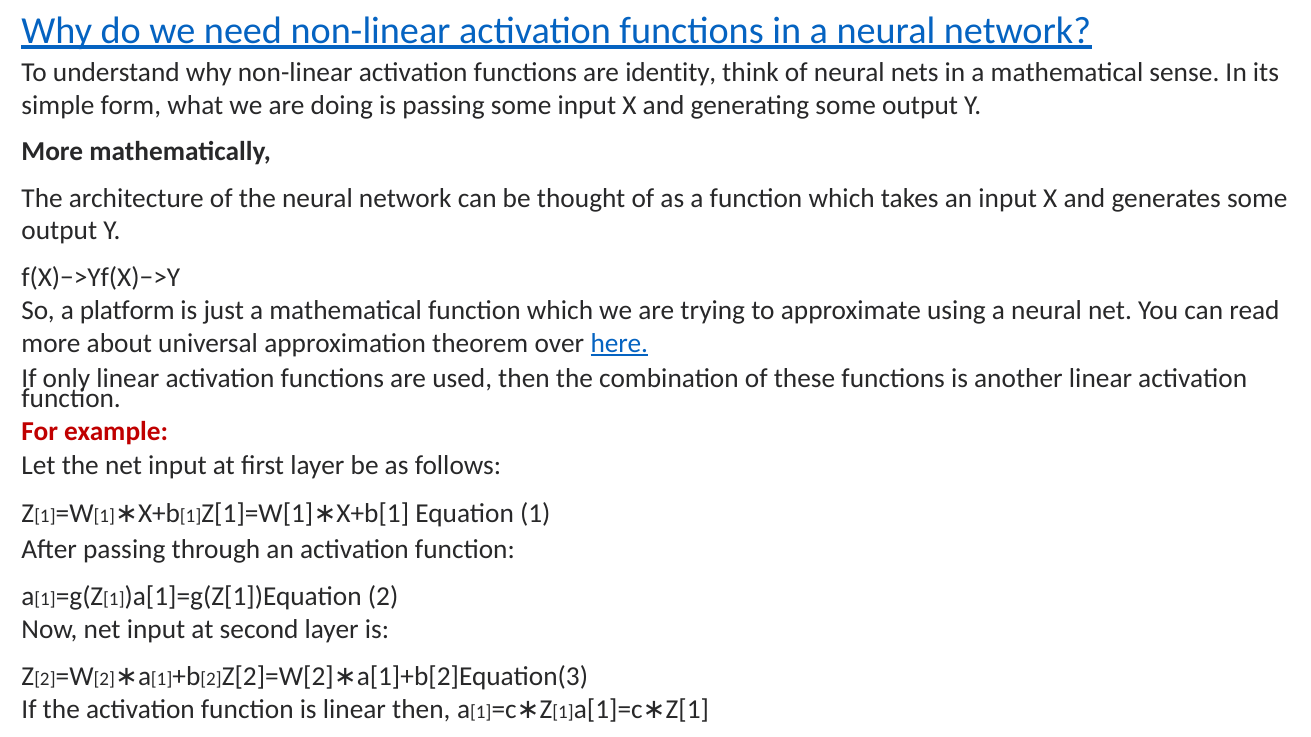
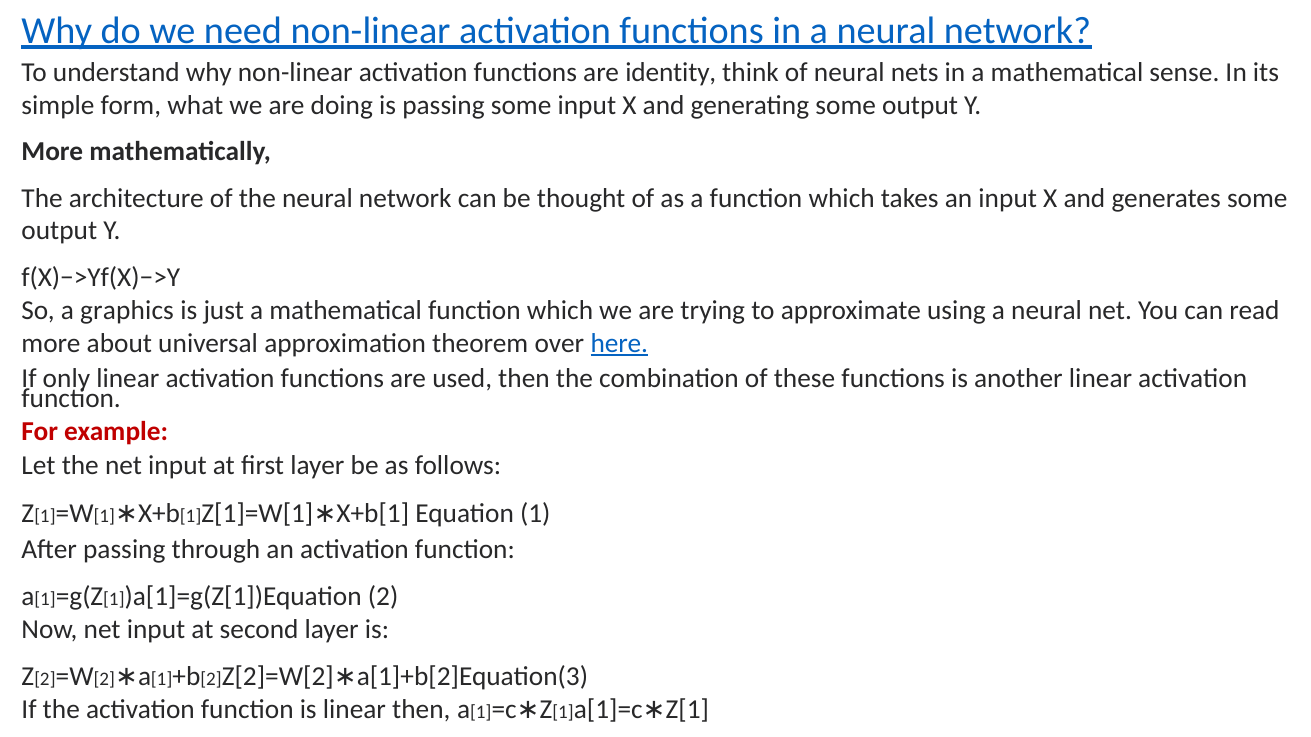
platform: platform -> graphics (127, 311)
